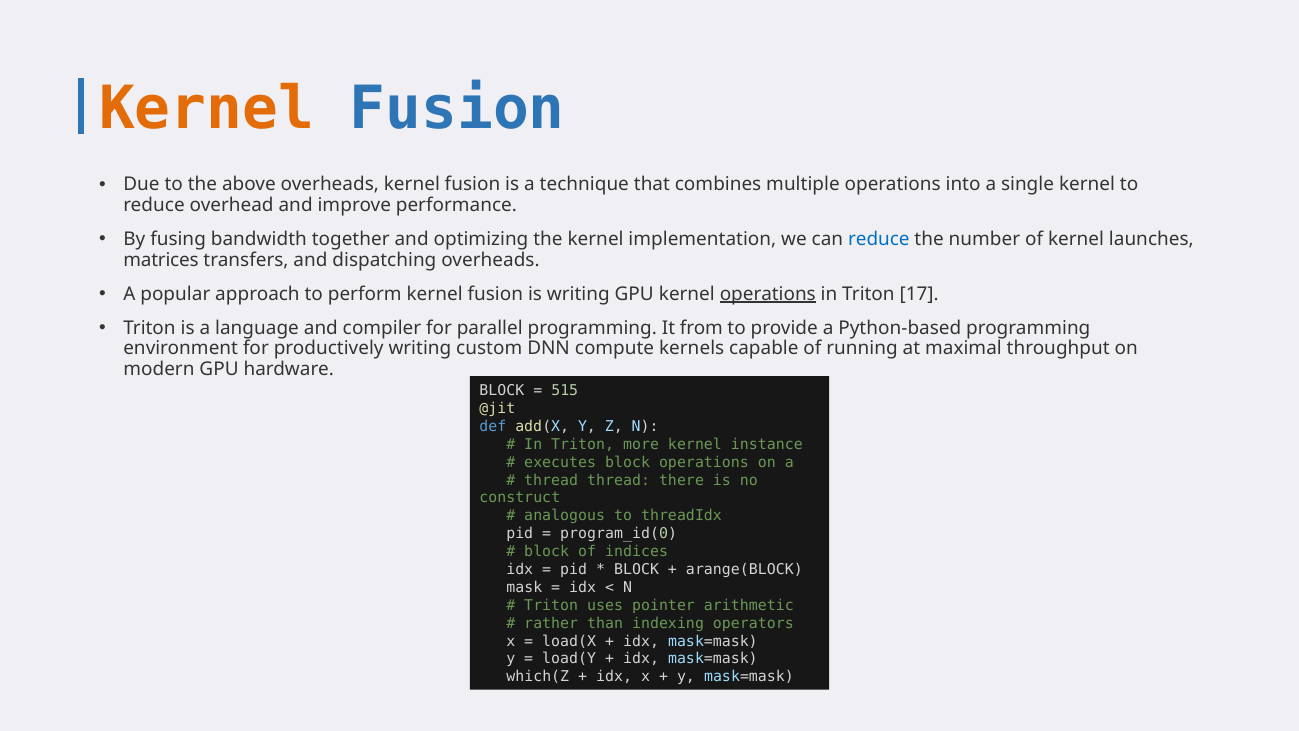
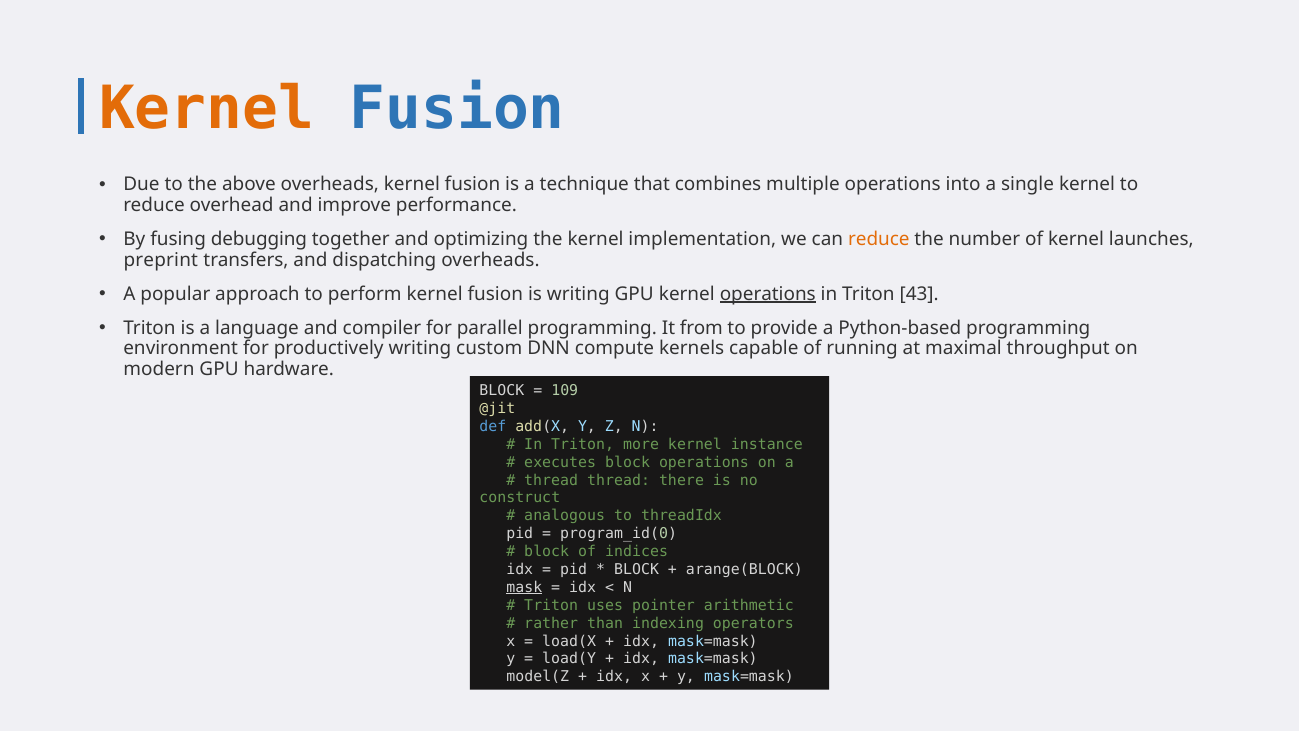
bandwidth: bandwidth -> debugging (259, 239)
reduce colour: blue -> orange (879, 239)
matrices: matrices -> preprint (161, 260)
17: 17 -> 43 (919, 294)
515: 515 -> 109 (565, 391)
mask underline: none -> present (524, 587)
which(Z: which(Z -> model(Z (538, 677)
